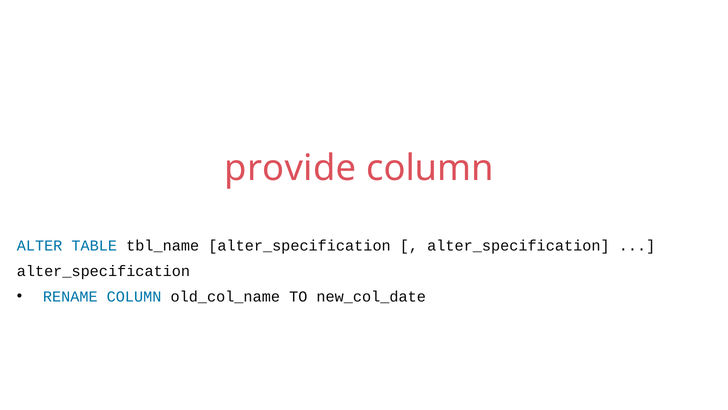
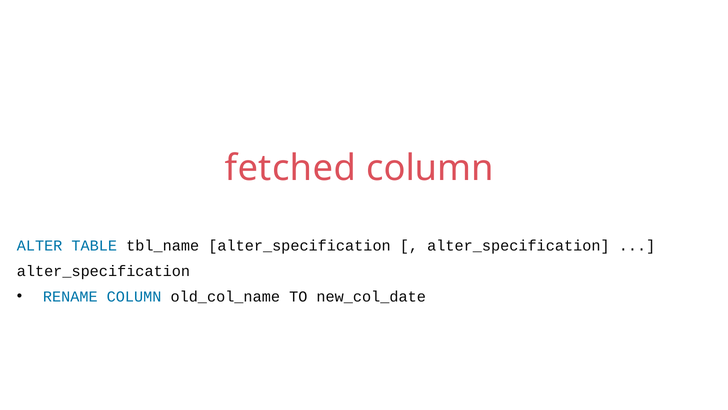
provide: provide -> fetched (290, 168)
